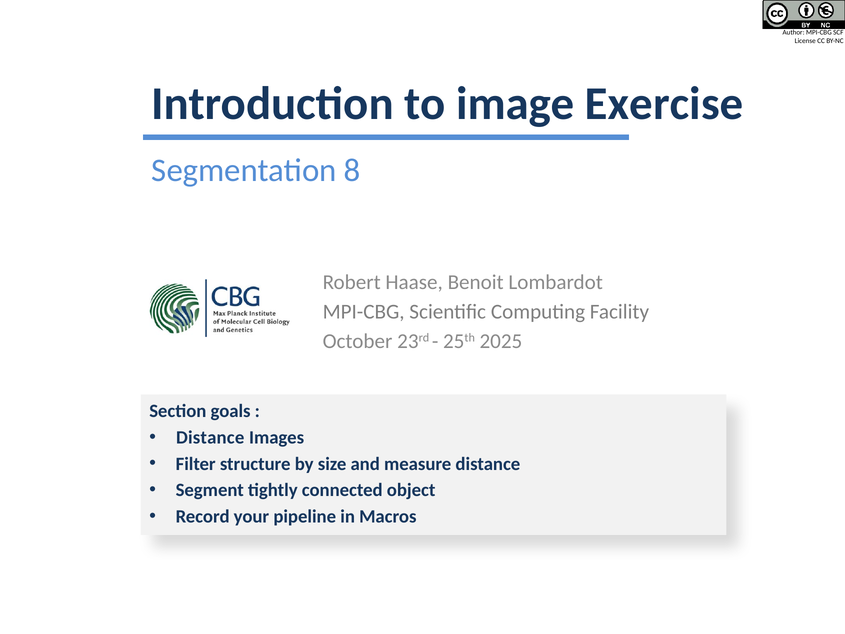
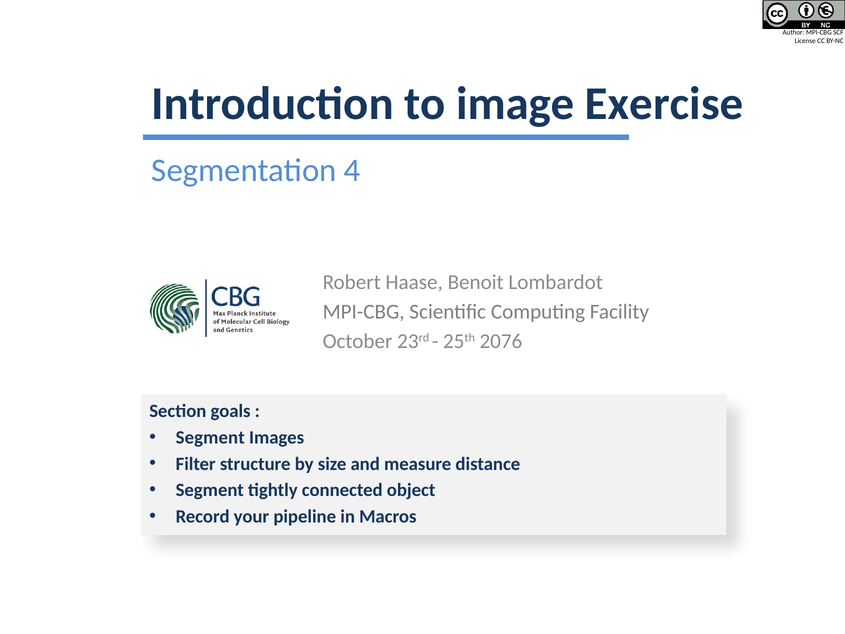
8: 8 -> 4 (352, 170)
2025: 2025 -> 2076 (501, 341)
Distance: Distance -> Segment (210, 437)
